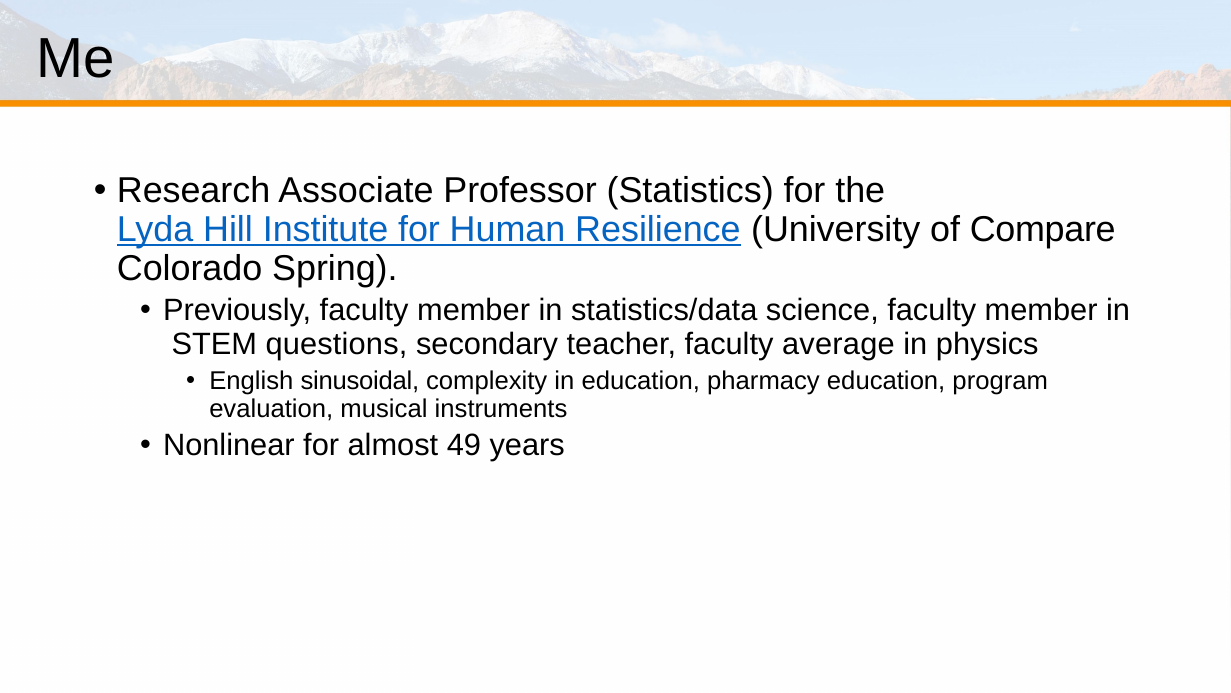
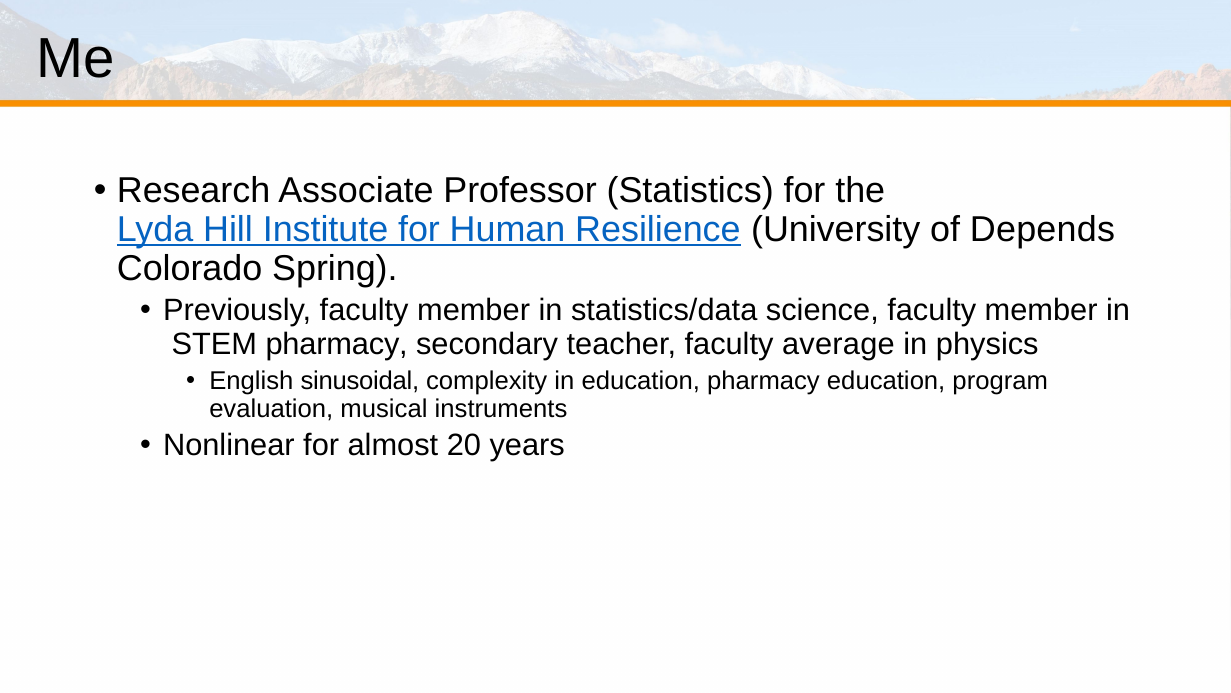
Compare: Compare -> Depends (1042, 229)
STEM questions: questions -> pharmacy (337, 344)
49: 49 -> 20 (464, 445)
